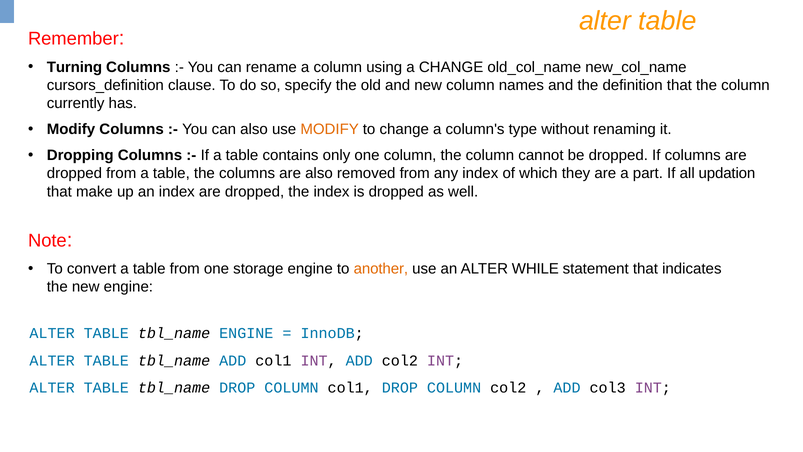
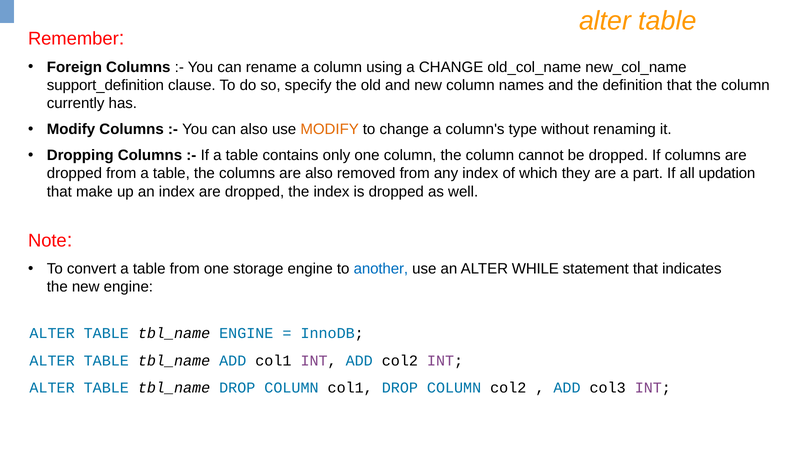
Turning: Turning -> Foreign (74, 67)
cursors_definition: cursors_definition -> support_definition (105, 85)
another colour: orange -> blue (381, 269)
